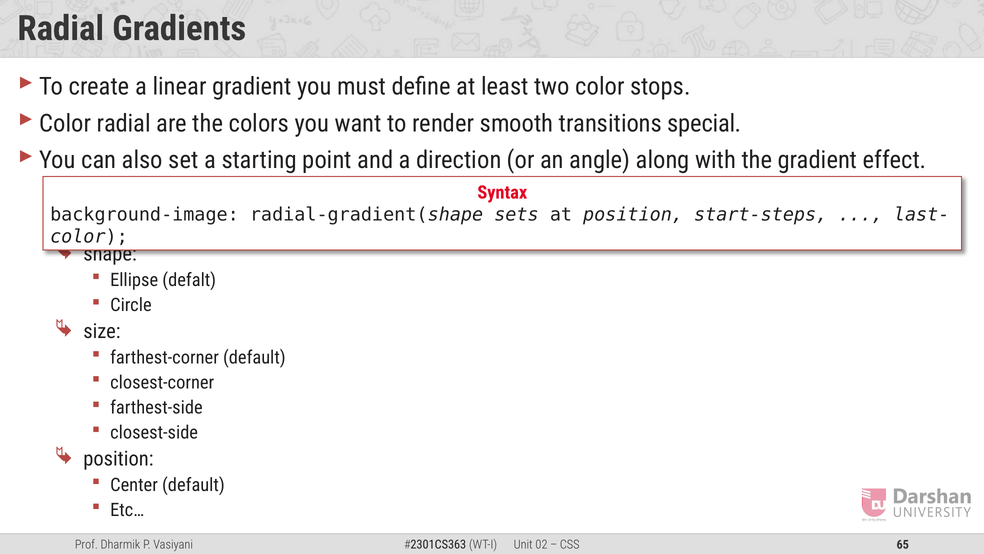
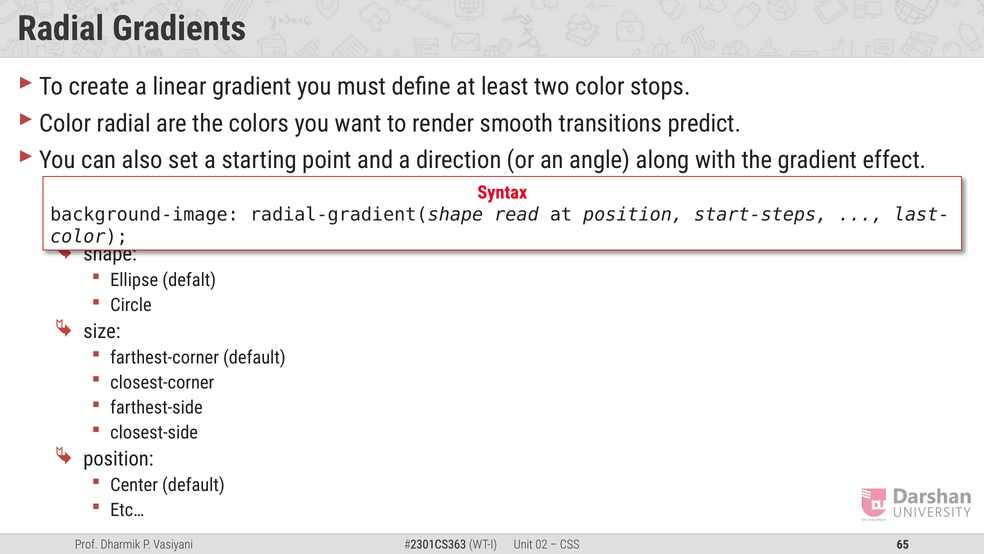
special: special -> predict (704, 123)
sets: sets -> read (516, 214)
